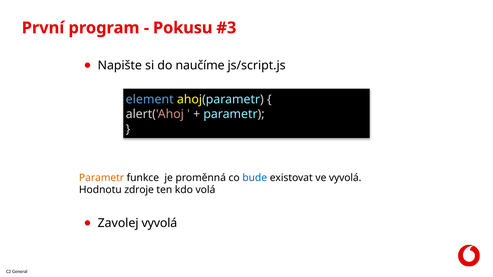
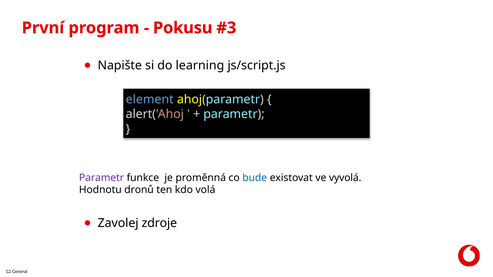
naučíme: naučíme -> learning (200, 65)
Parametr colour: orange -> purple (102, 178)
zdroje: zdroje -> dronů (139, 190)
Zavolej vyvolá: vyvolá -> zdroje (159, 223)
